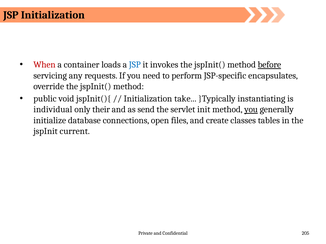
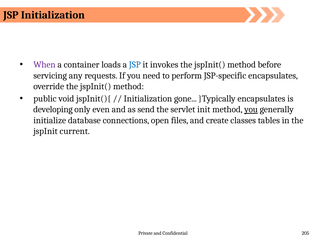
When colour: red -> purple (44, 65)
before underline: present -> none (269, 65)
take: take -> gone (185, 99)
}Typically instantiating: instantiating -> encapsulates (261, 99)
individual: individual -> developing (53, 110)
their: their -> even (101, 110)
